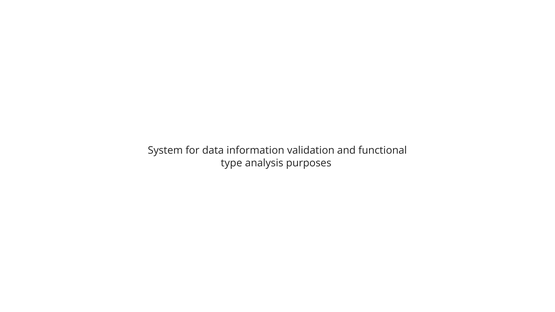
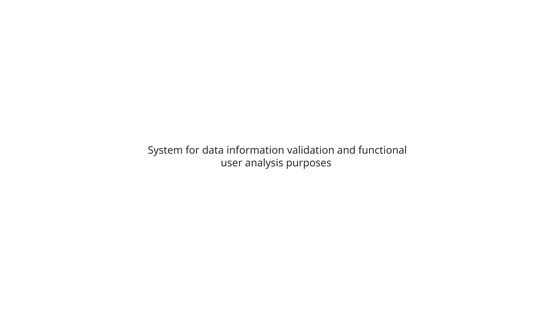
type: type -> user (232, 163)
